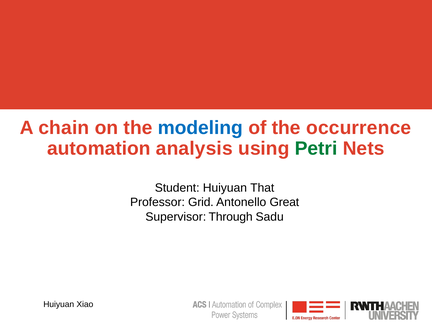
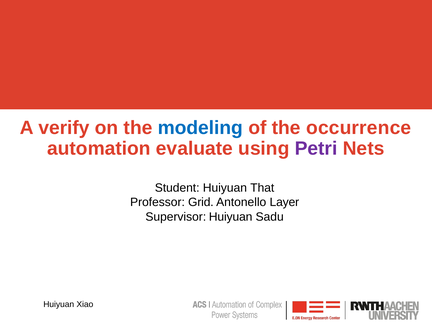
chain: chain -> verify (64, 128)
analysis: analysis -> evaluate (194, 149)
Petri colour: green -> purple (316, 149)
Great: Great -> Layer (284, 202)
Supervisor Through: Through -> Huiyuan (231, 217)
